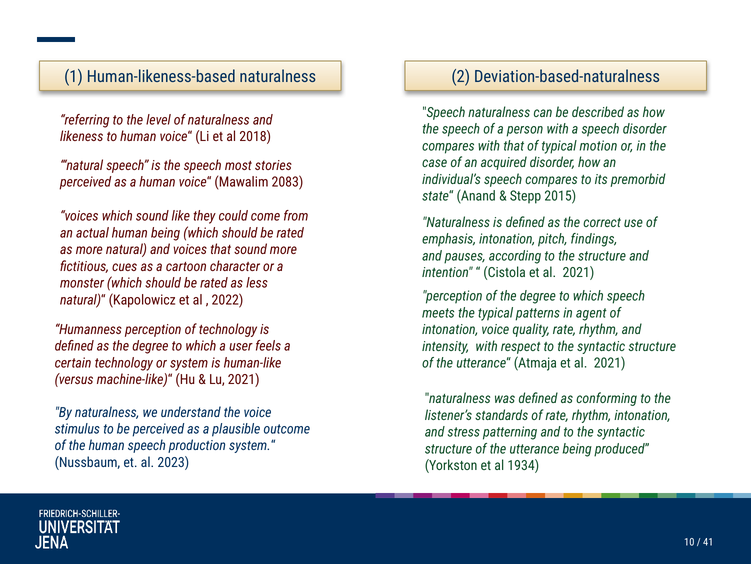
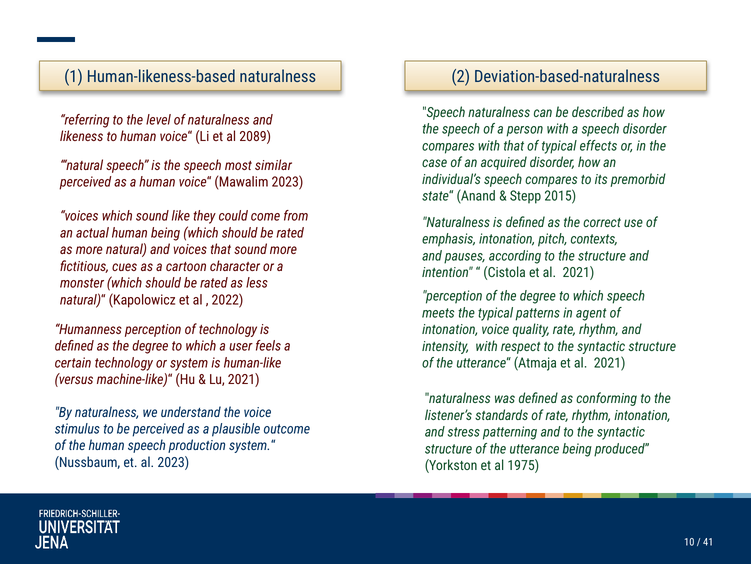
2018: 2018 -> 2089 (255, 137)
motion: motion -> effects (598, 146)
stories: stories -> similar (273, 165)
Mawalim 2083: 2083 -> 2023 (287, 182)
findings: findings -> contexts (594, 239)
1934: 1934 -> 1975 (523, 465)
